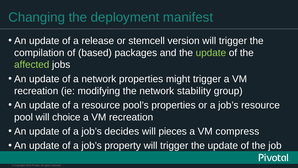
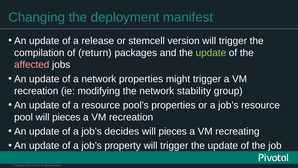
based: based -> return (95, 53)
affected colour: light green -> pink (32, 65)
pool will choice: choice -> pieces (66, 117)
compress: compress -> recreating (237, 131)
